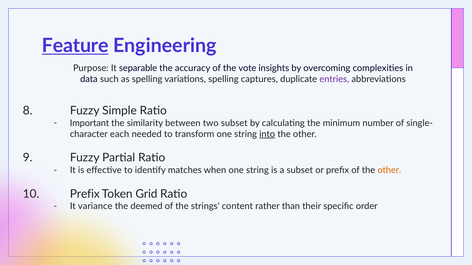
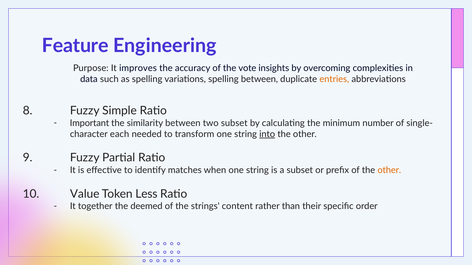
Feature underline: present -> none (75, 46)
separable: separable -> improves (138, 68)
spelling captures: captures -> between (259, 79)
entries colour: purple -> orange (334, 79)
10 Prefix: Prefix -> Value (85, 194)
Grid: Grid -> Less (146, 194)
variance: variance -> together (95, 207)
